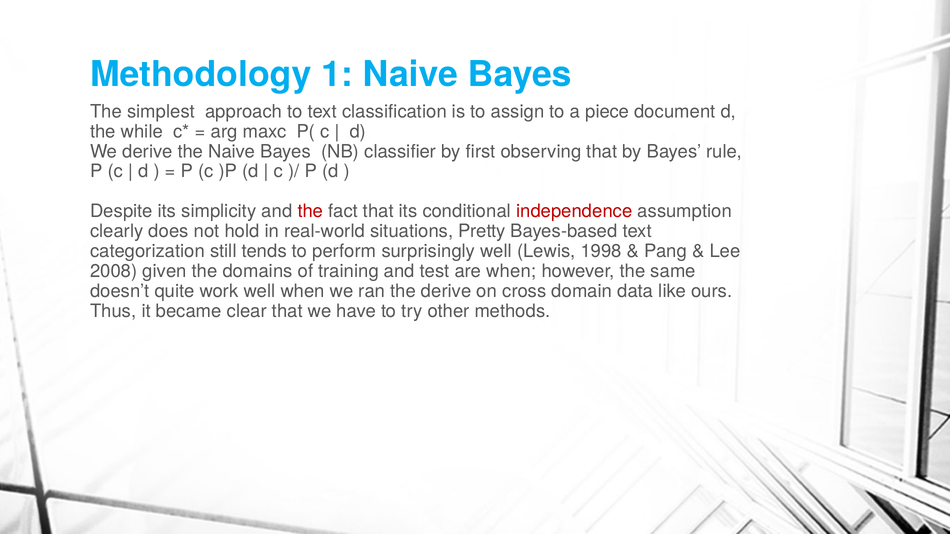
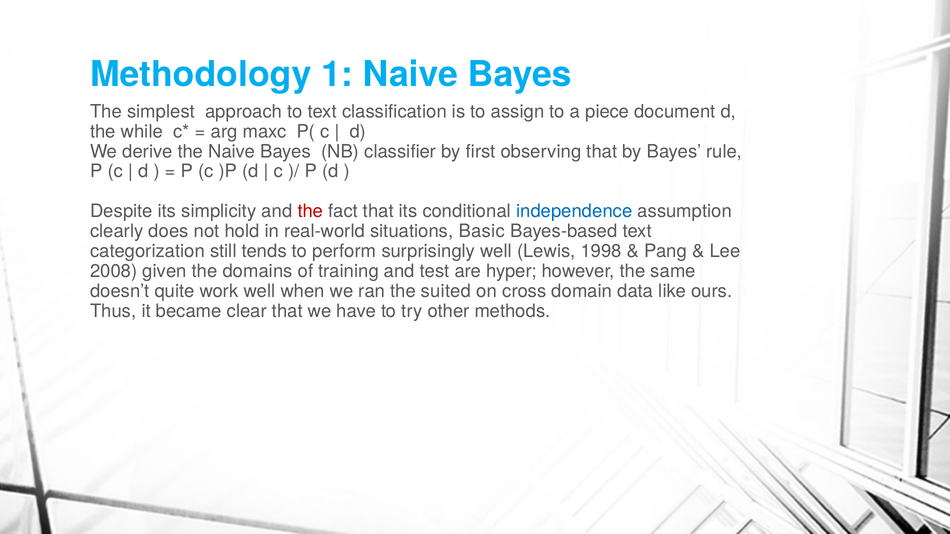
independence colour: red -> blue (574, 211)
Pretty: Pretty -> Basic (482, 231)
are when: when -> hyper (511, 271)
the derive: derive -> suited (446, 291)
